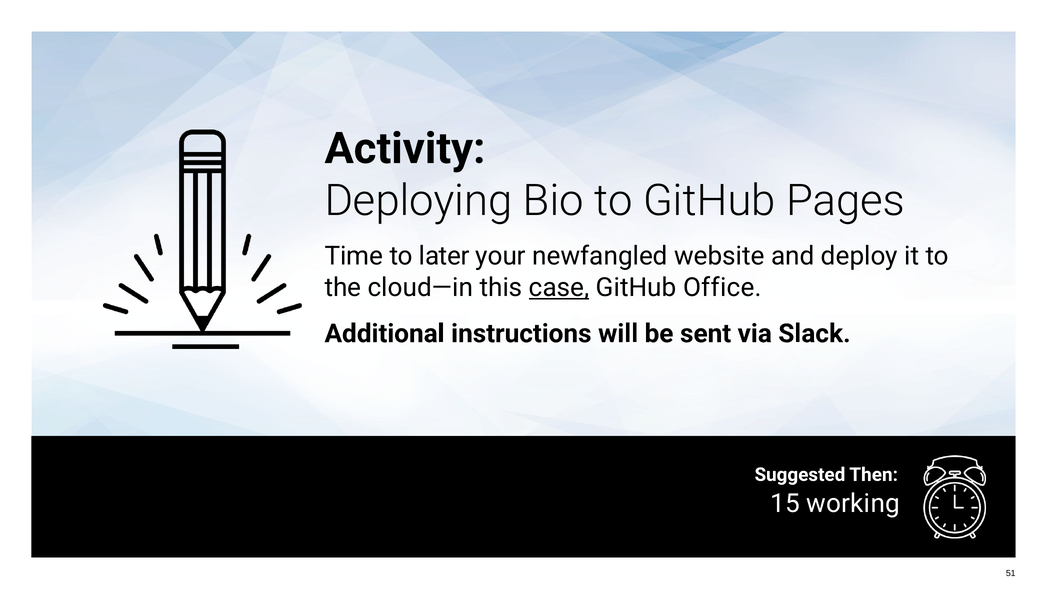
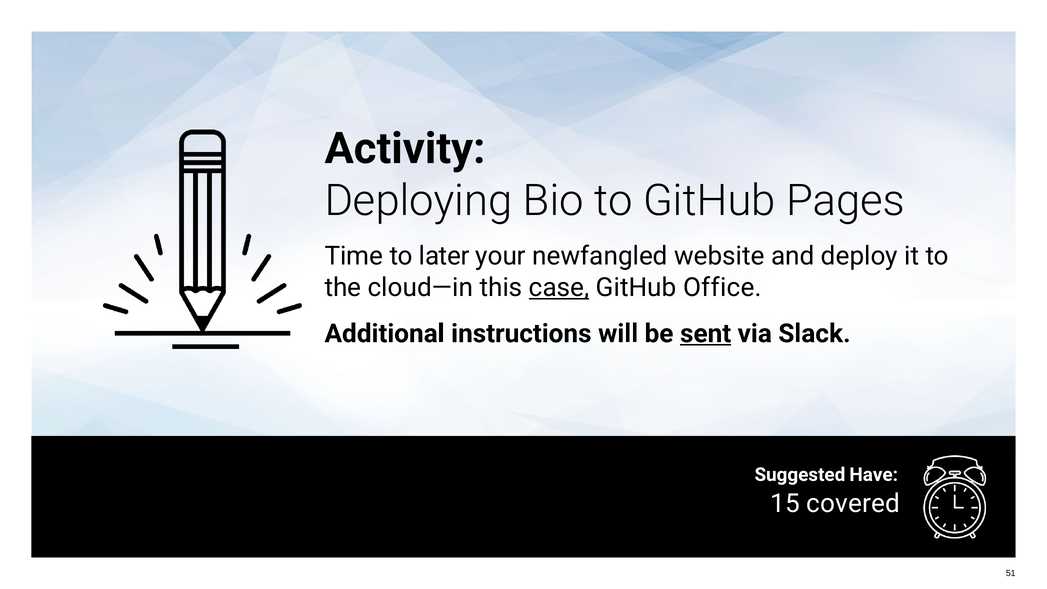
sent underline: none -> present (706, 334)
Then: Then -> Have (874, 475)
working: working -> covered (853, 503)
